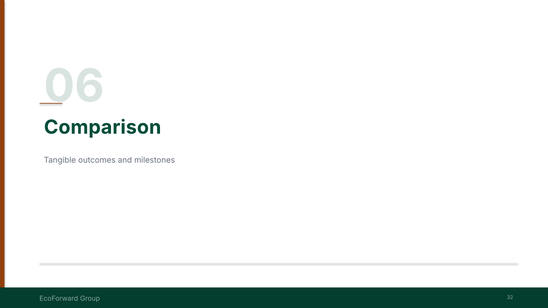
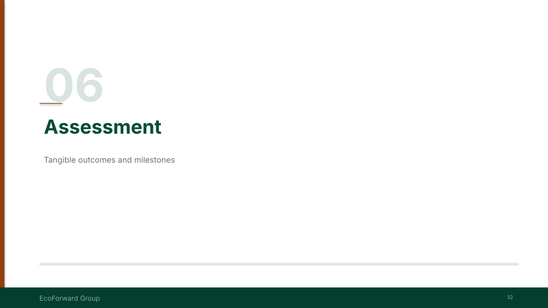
Comparison: Comparison -> Assessment (103, 127)
